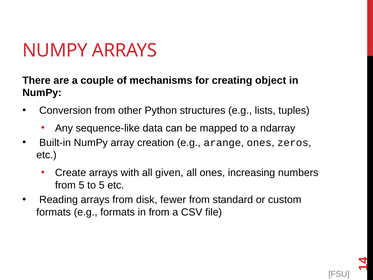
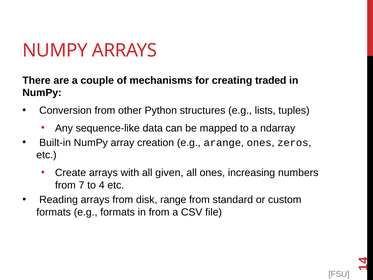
object: object -> traded (271, 80)
from 5: 5 -> 7 (82, 185)
to 5: 5 -> 4 (102, 185)
fewer: fewer -> range (173, 199)
